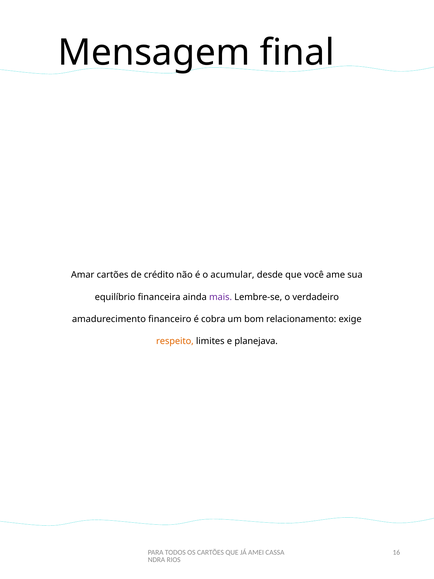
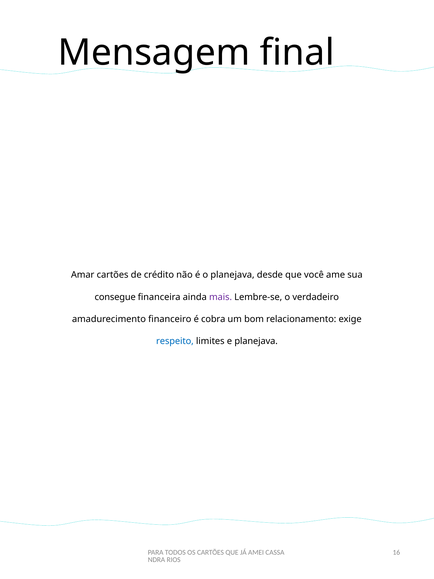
o acumular: acumular -> planejava (232, 275)
equilíbrio: equilíbrio -> consegue (115, 297)
respeito colour: orange -> blue (175, 341)
